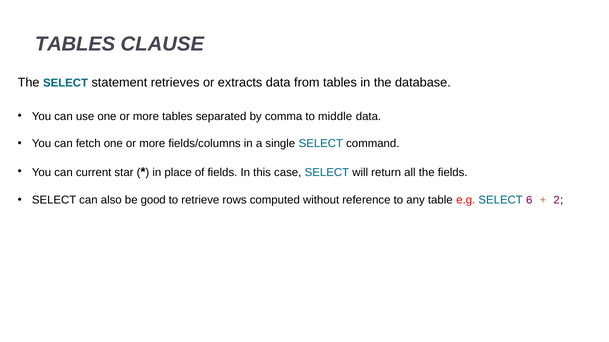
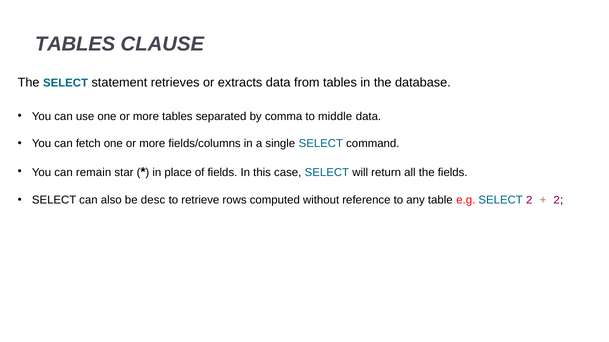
current: current -> remain (94, 173)
good: good -> desc (153, 200)
SELECT 6: 6 -> 2 (529, 200)
